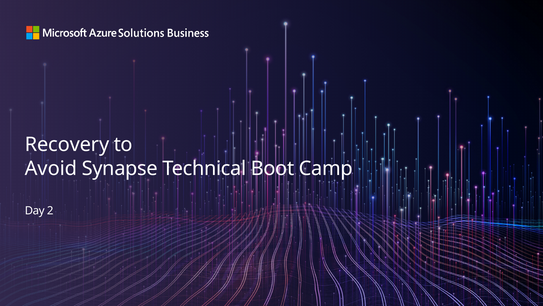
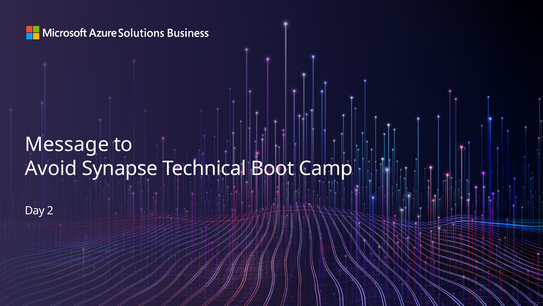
Recovery: Recovery -> Message (67, 144)
